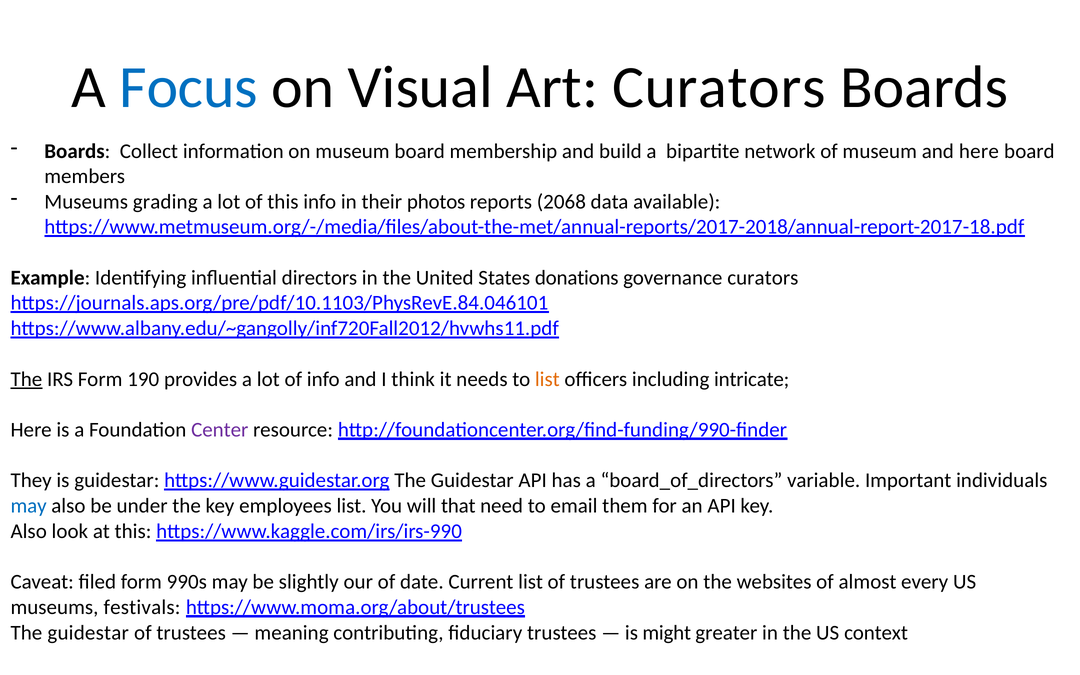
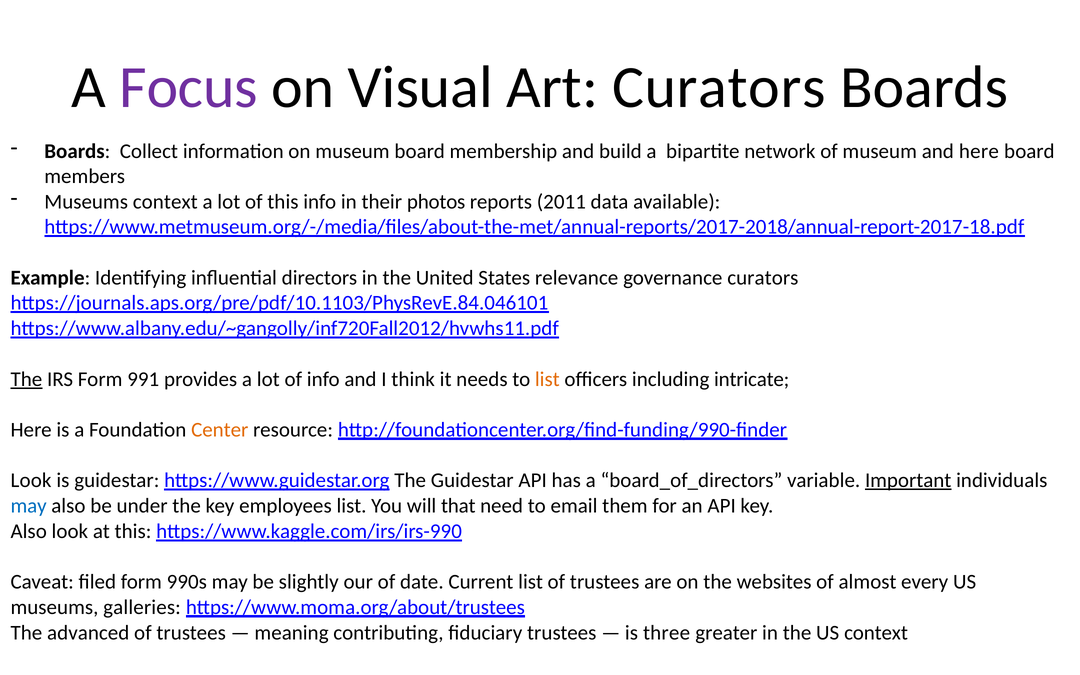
Focus colour: blue -> purple (189, 87)
Museums grading: grading -> context (165, 202)
2068: 2068 -> 2011 (561, 202)
donations: donations -> relevance (577, 278)
190: 190 -> 991 (143, 379)
Center colour: purple -> orange (220, 430)
They: They -> Look (31, 480)
Important underline: none -> present (908, 480)
festivals: festivals -> galleries (142, 607)
guidestar: guidestar -> advanced (88, 633)
might: might -> three (667, 633)
